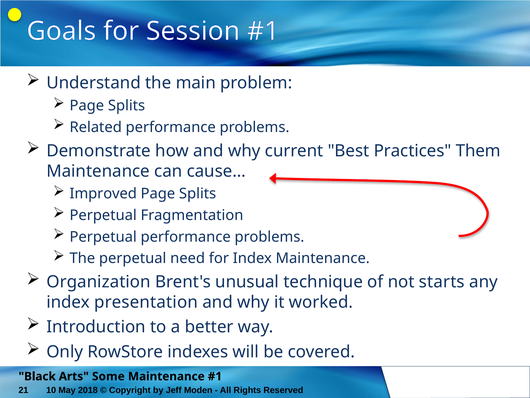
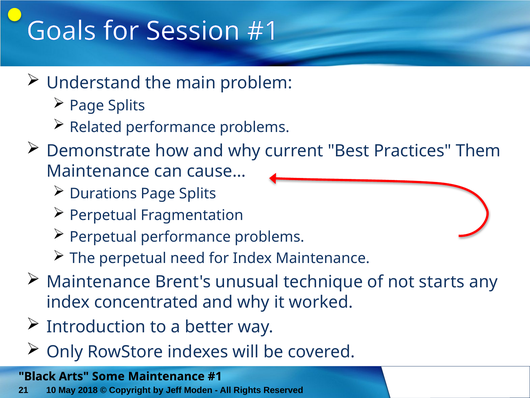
Improved: Improved -> Durations (103, 194)
Organization: Organization -> Maintenance (99, 282)
presentation: presentation -> concentrated (146, 302)
